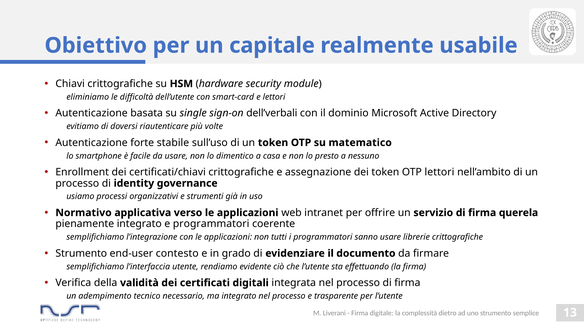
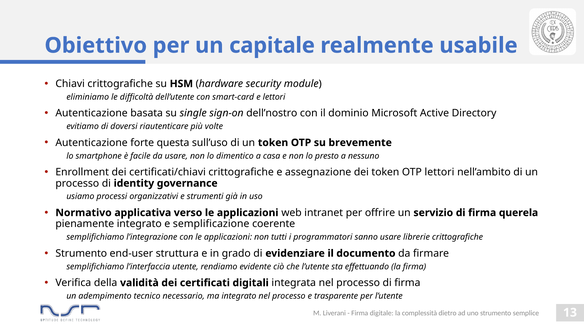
dell’verbali: dell’verbali -> dell’nostro (272, 113)
stabile: stabile -> questa (173, 143)
matematico: matematico -> brevemente (360, 143)
e programmatori: programmatori -> semplificazione (211, 224)
contesto: contesto -> struttura (177, 254)
